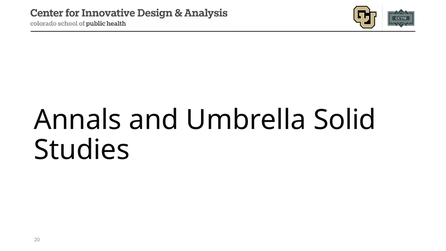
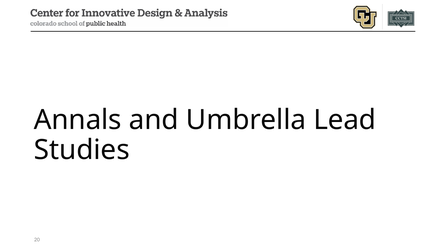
Solid: Solid -> Lead (345, 120)
